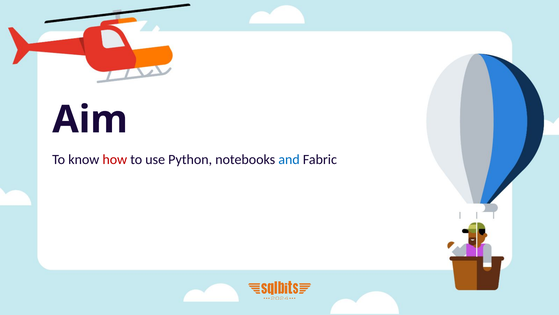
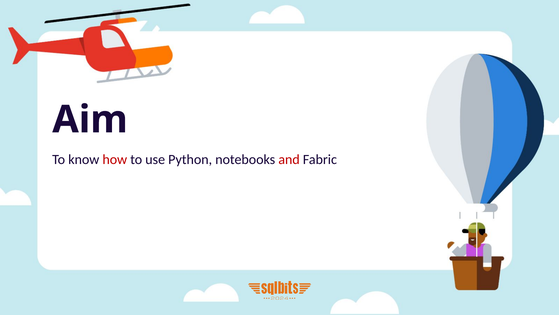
and colour: blue -> red (289, 159)
